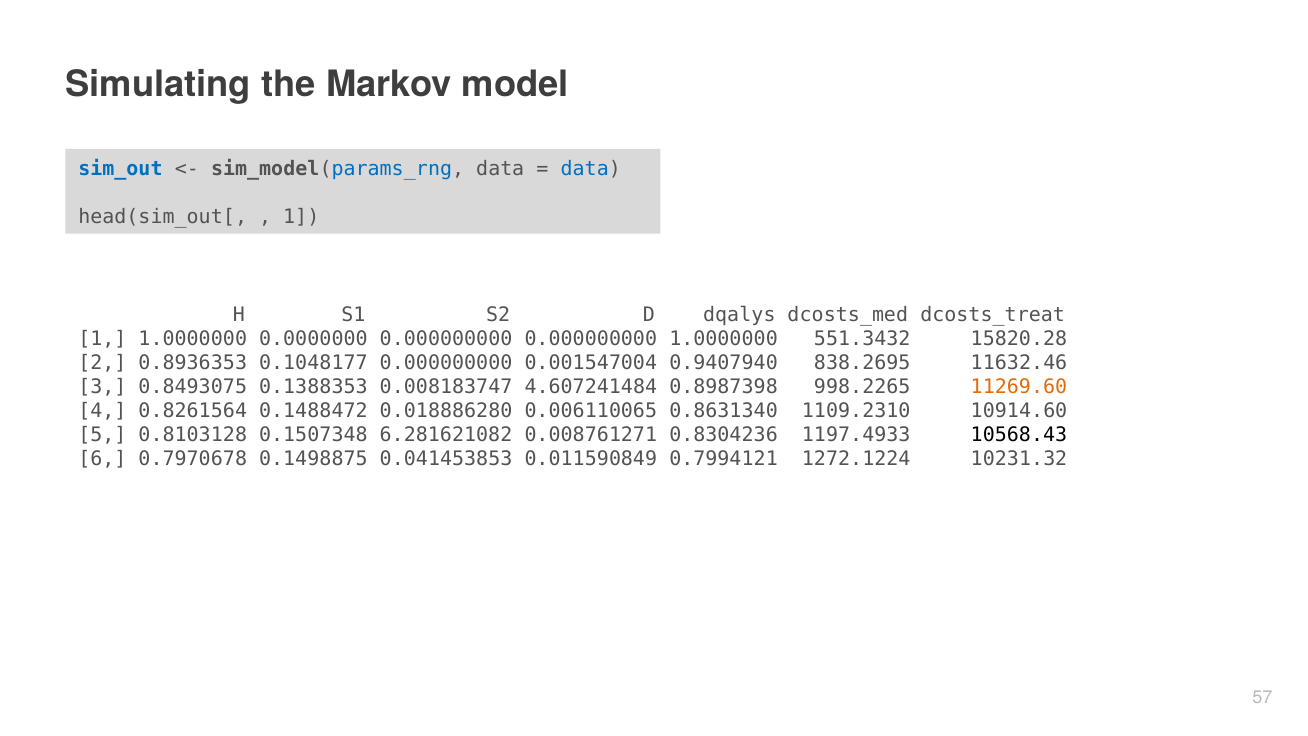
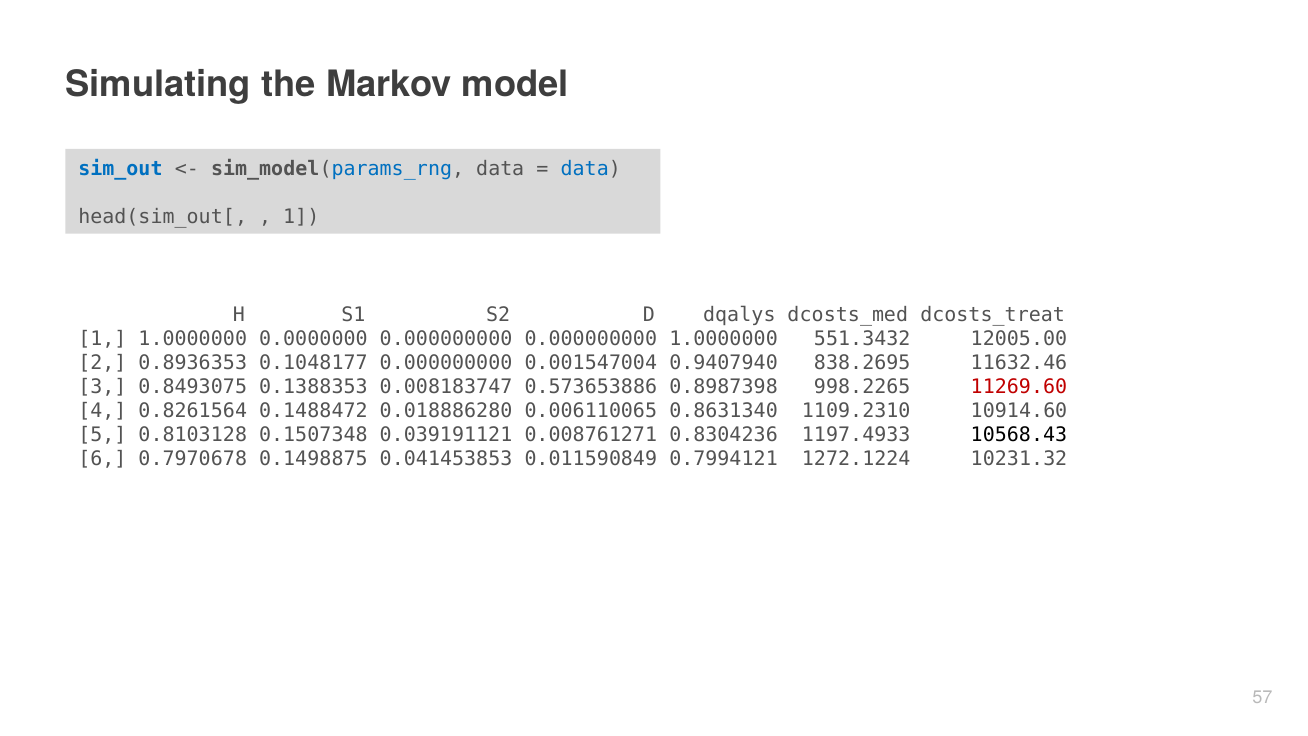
15820.28: 15820.28 -> 12005.00 (1019, 338)
4.607241484: 4.607241484 -> 0.573653886 (591, 386)
11269.60 colour: orange -> red (1019, 386)
6.281621082: 6.281621082 -> 0.039191121 (446, 434)
